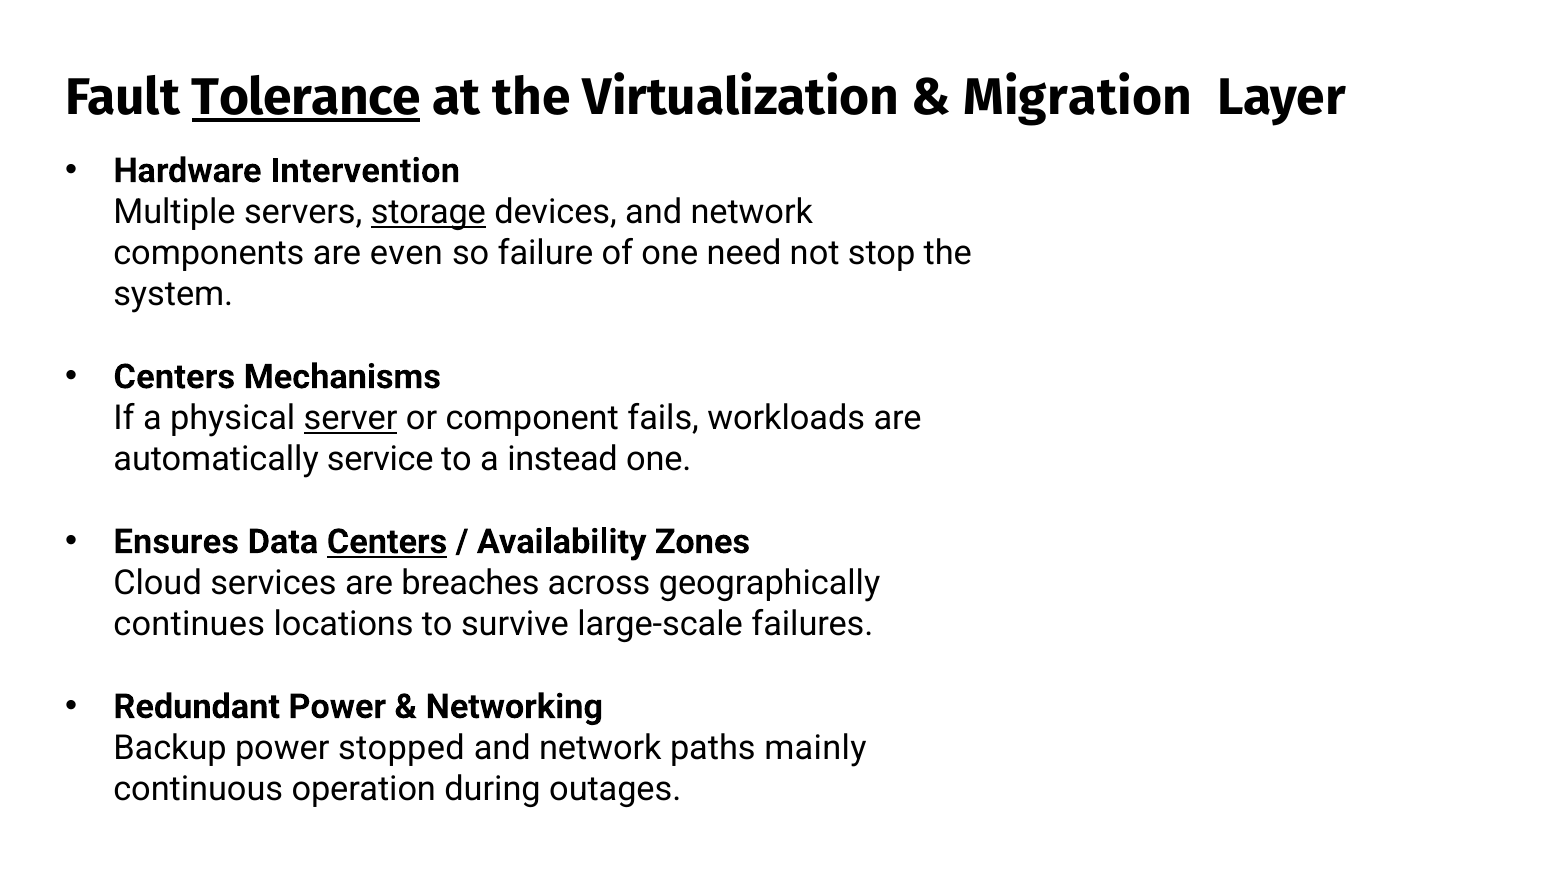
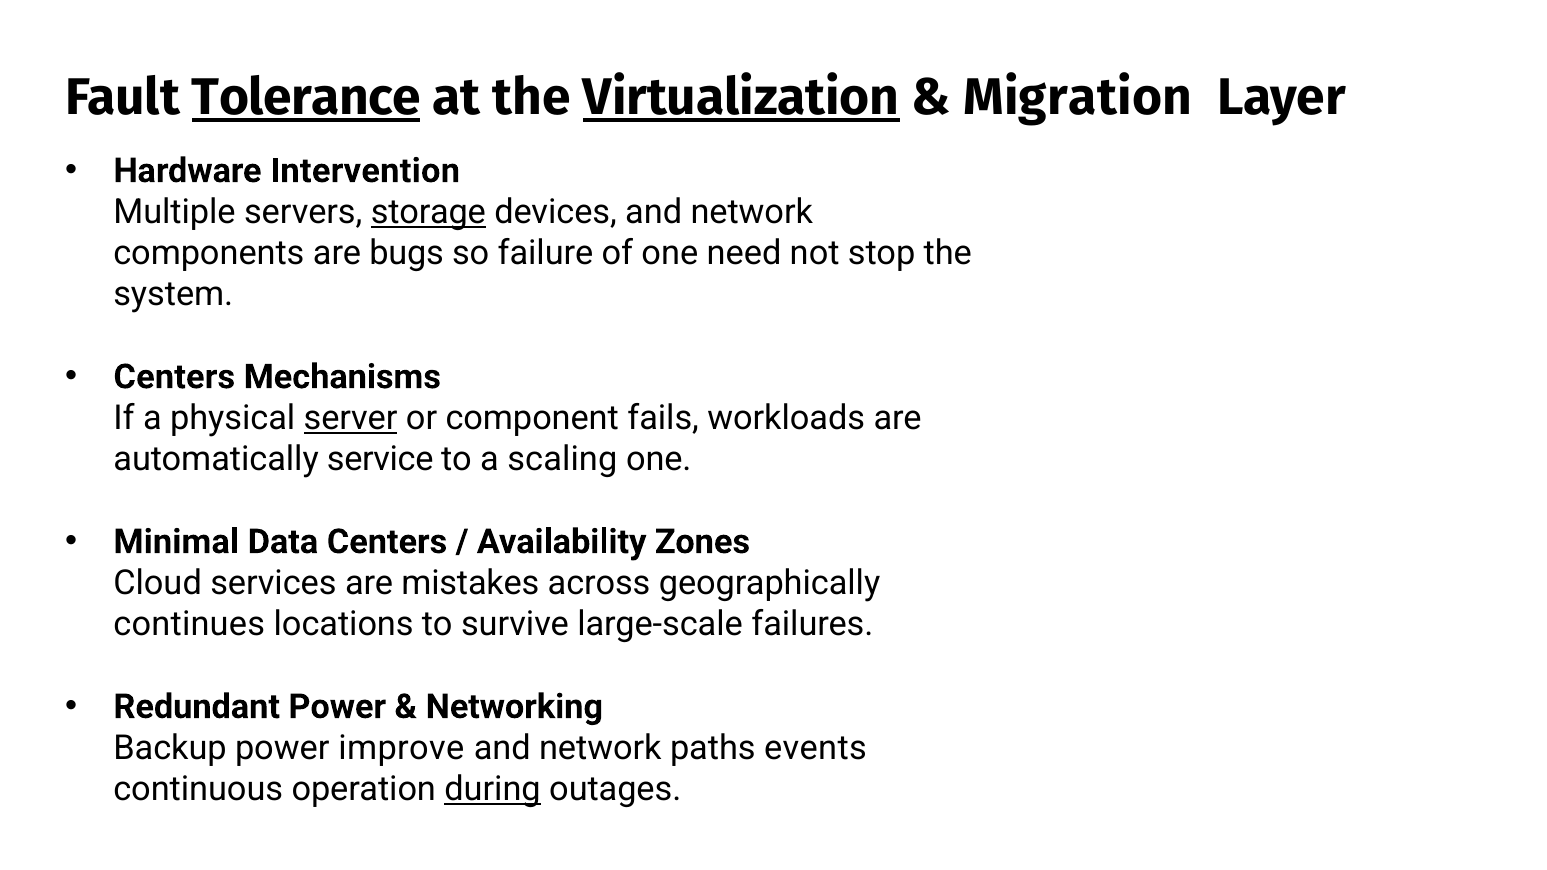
Virtualization underline: none -> present (741, 98)
even: even -> bugs (407, 253)
instead: instead -> scaling (562, 459)
Ensures: Ensures -> Minimal (176, 542)
Centers underline: present -> none (387, 542)
breaches: breaches -> mistakes (470, 583)
stopped: stopped -> improve (401, 748)
mainly: mainly -> events (815, 748)
during underline: none -> present (493, 789)
